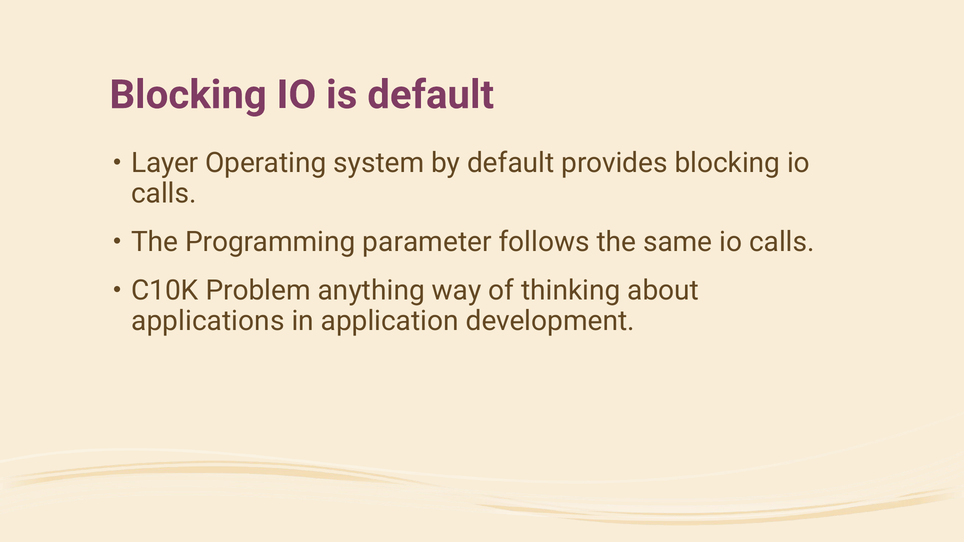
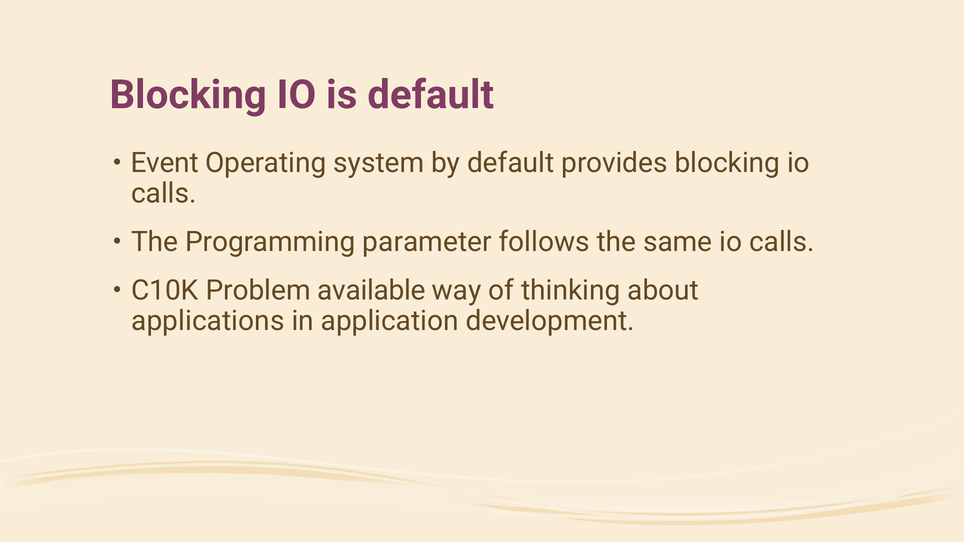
Layer: Layer -> Event (165, 163)
anything: anything -> available (371, 291)
